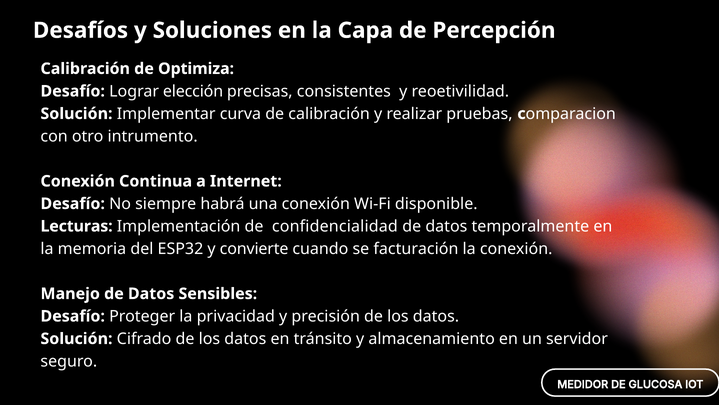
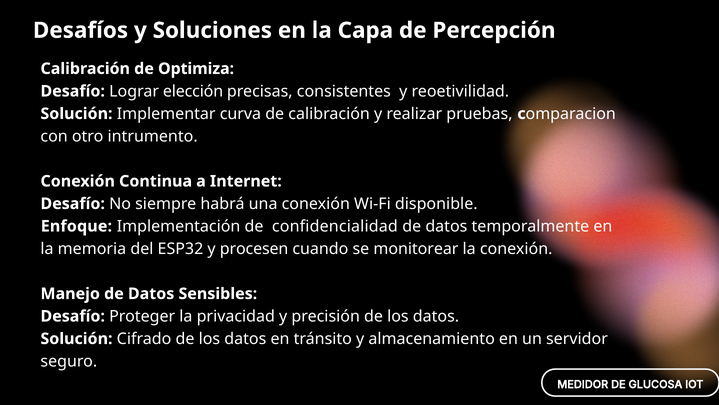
Lecturas: Lecturas -> Enfoque (76, 226)
convierte: convierte -> procesen (254, 248)
facturación: facturación -> monitorear (416, 248)
